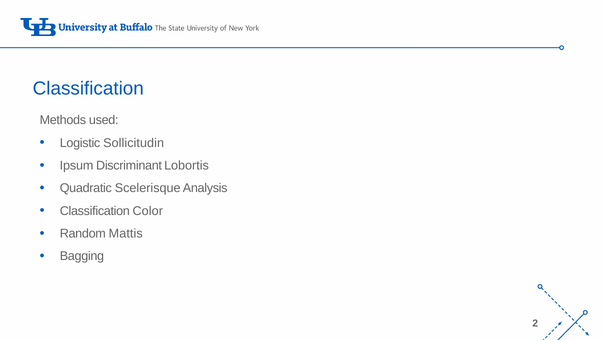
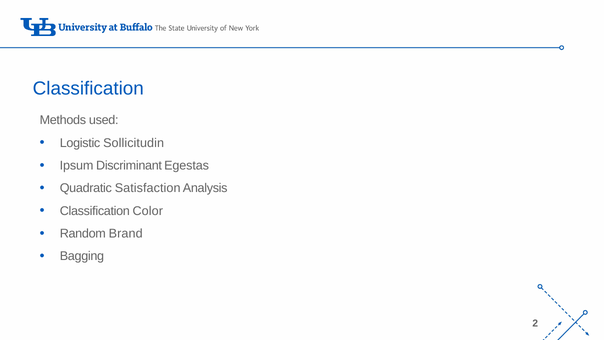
Lobortis: Lobortis -> Egestas (187, 166)
Scelerisque: Scelerisque -> Satisfaction (148, 188)
Mattis: Mattis -> Brand (126, 233)
